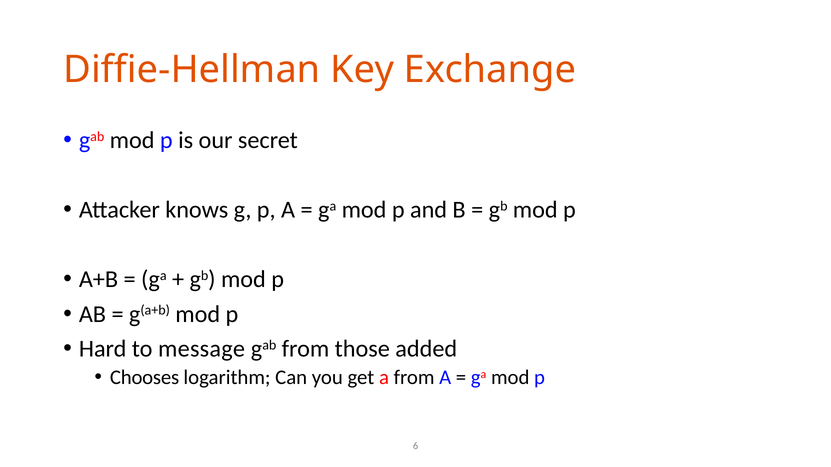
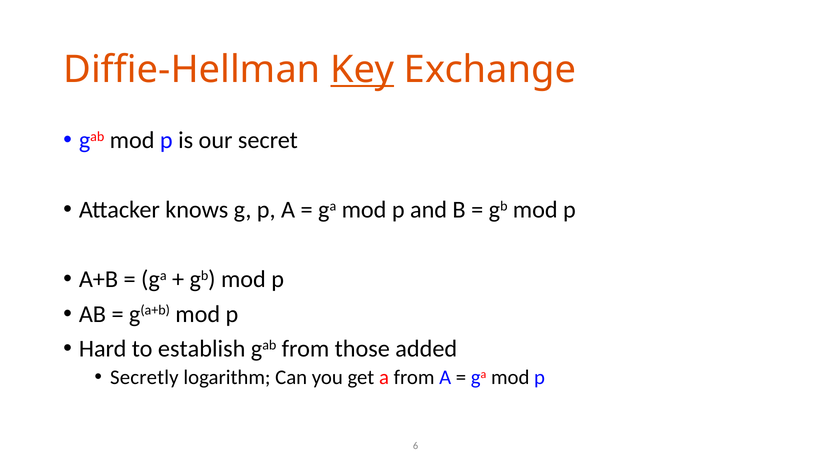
Key underline: none -> present (362, 70)
message: message -> establish (202, 349)
Chooses: Chooses -> Secretly (144, 378)
